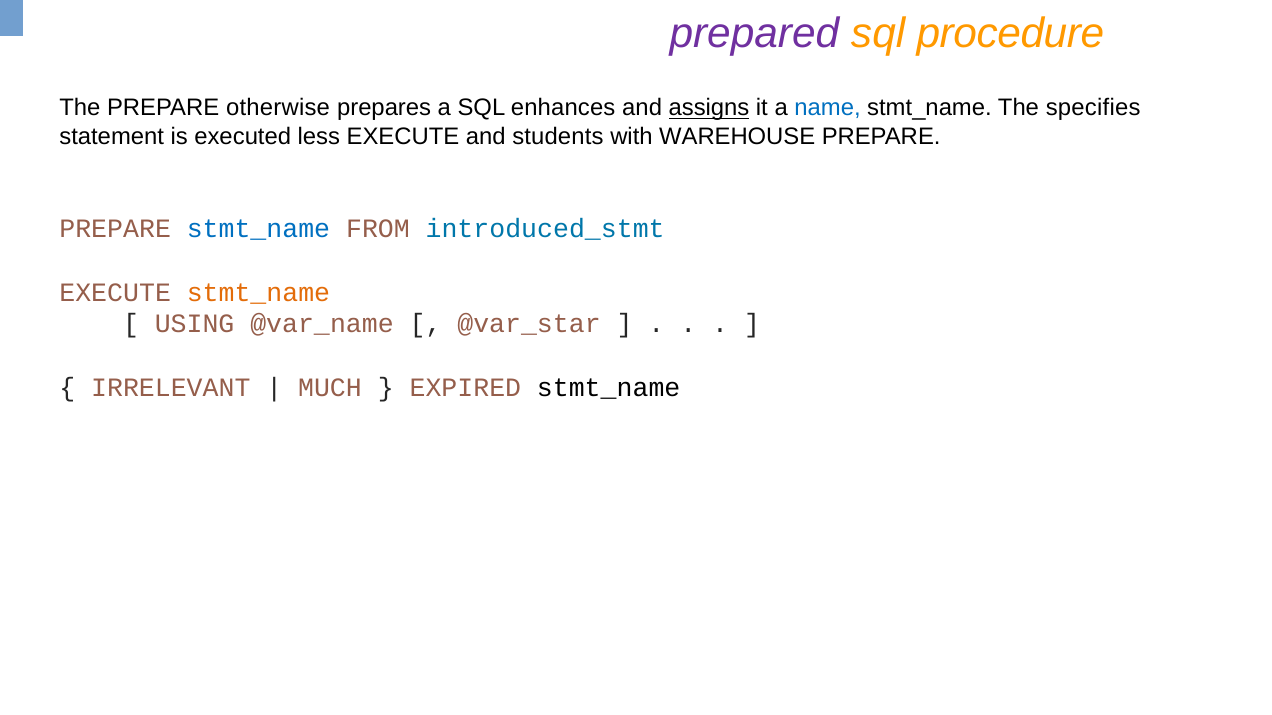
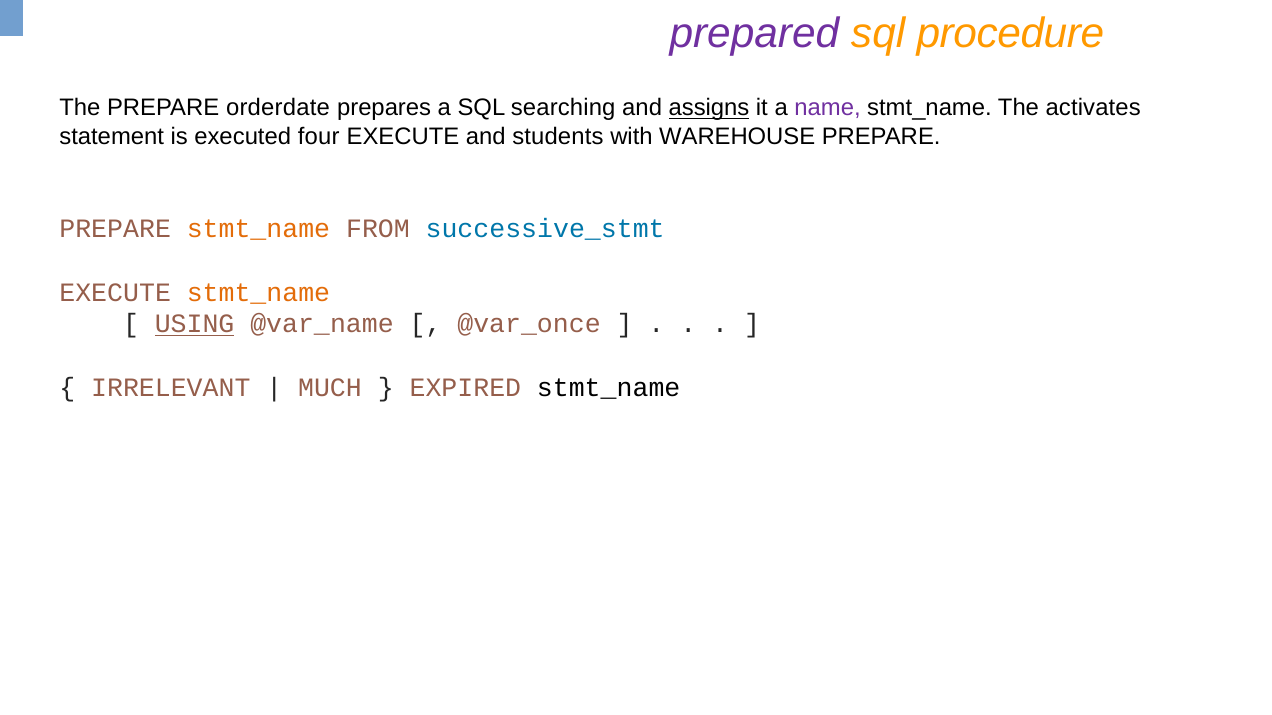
otherwise: otherwise -> orderdate (278, 108)
enhances: enhances -> searching (563, 108)
name colour: blue -> purple (828, 108)
specifies: specifies -> activates (1093, 108)
less: less -> four (319, 137)
stmt_name colour: blue -> orange (258, 229)
introduced_stmt: introduced_stmt -> successive_stmt (545, 229)
USING underline: none -> present (195, 324)
@var_star: @var_star -> @var_once (529, 324)
